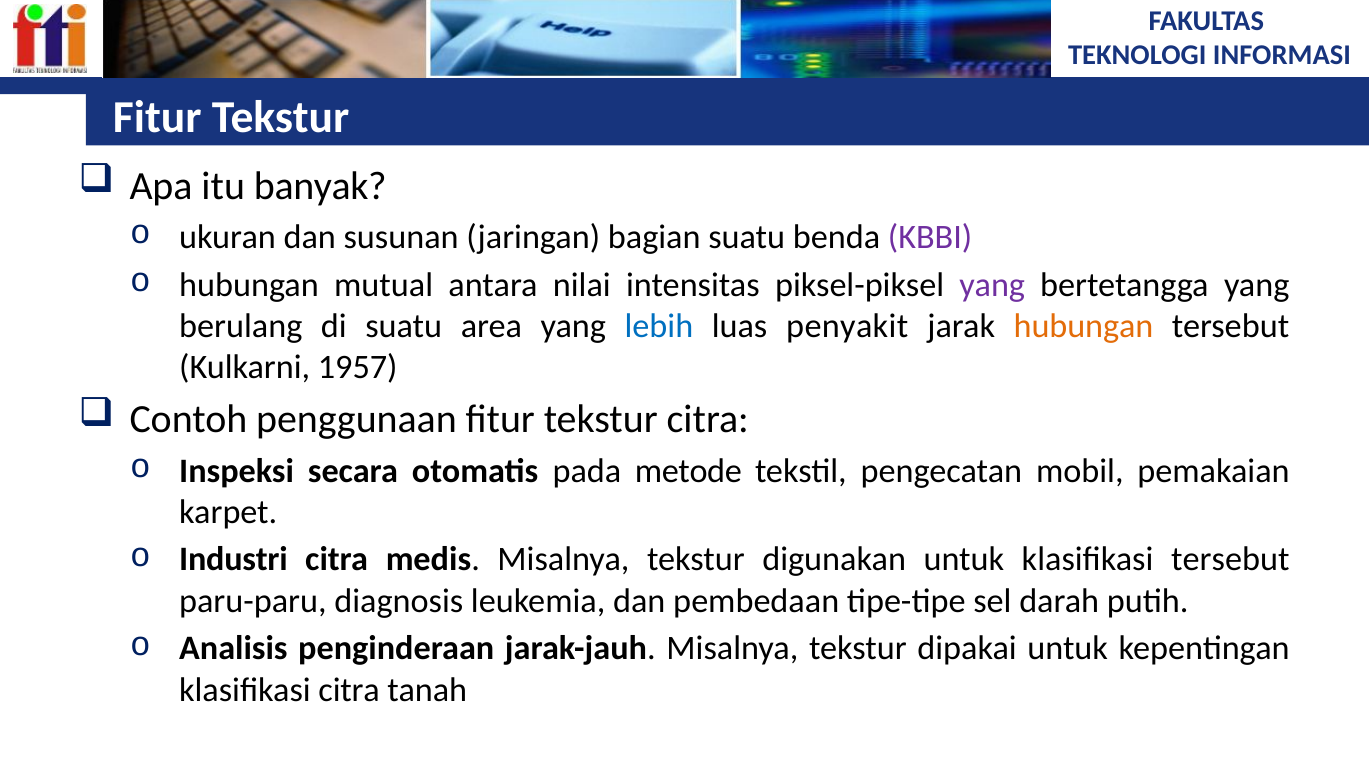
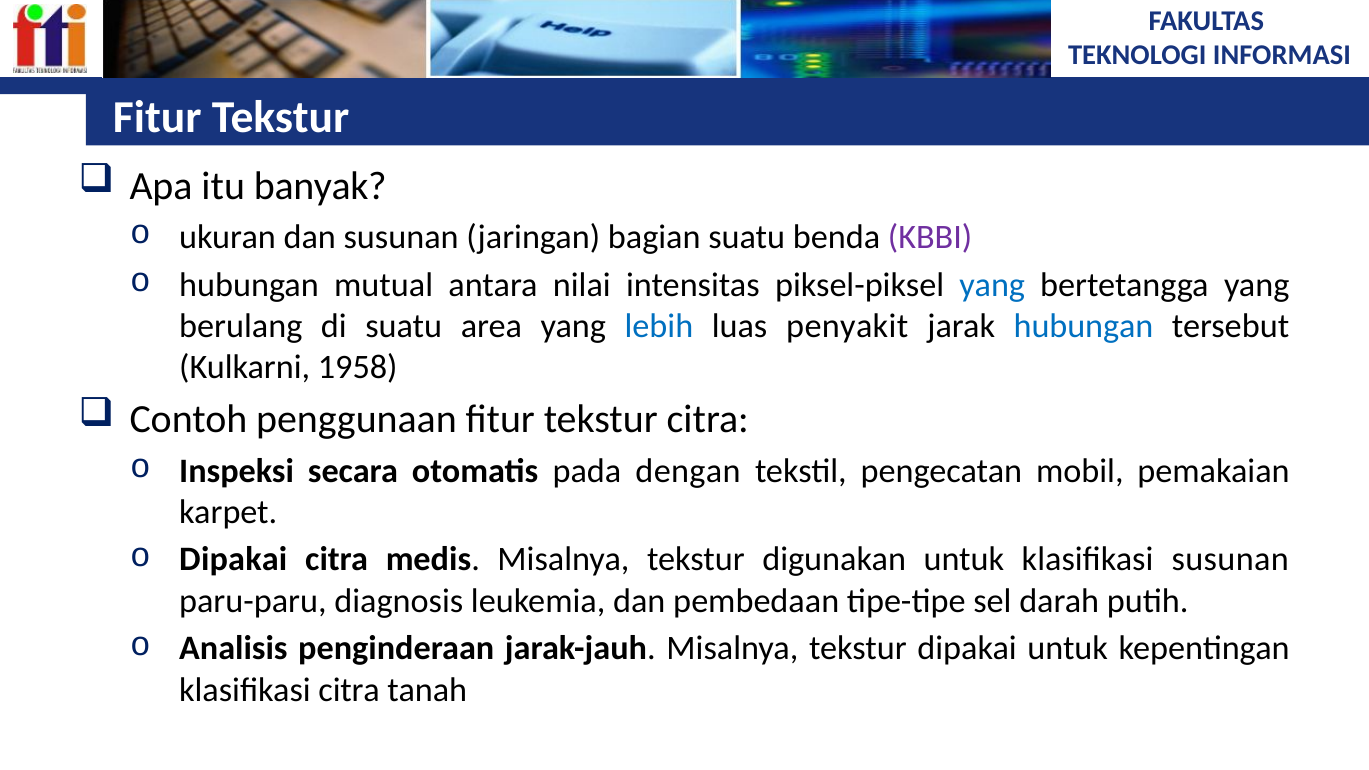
yang colour: purple -> blue (992, 285)
hubungan colour: orange -> blue (1084, 326)
1957: 1957 -> 1958 (358, 367)
metode: metode -> dengan (688, 471)
Industri: Industri -> Dipakai (233, 560)
klasifikasi tersebut: tersebut -> susunan (1230, 560)
